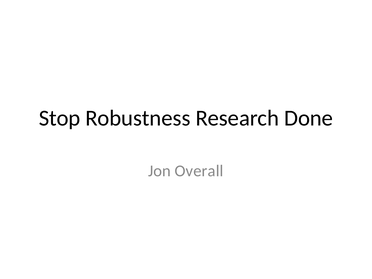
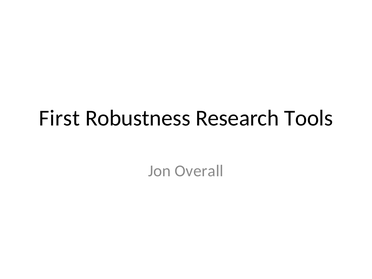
Stop: Stop -> First (59, 118)
Done: Done -> Tools (309, 118)
